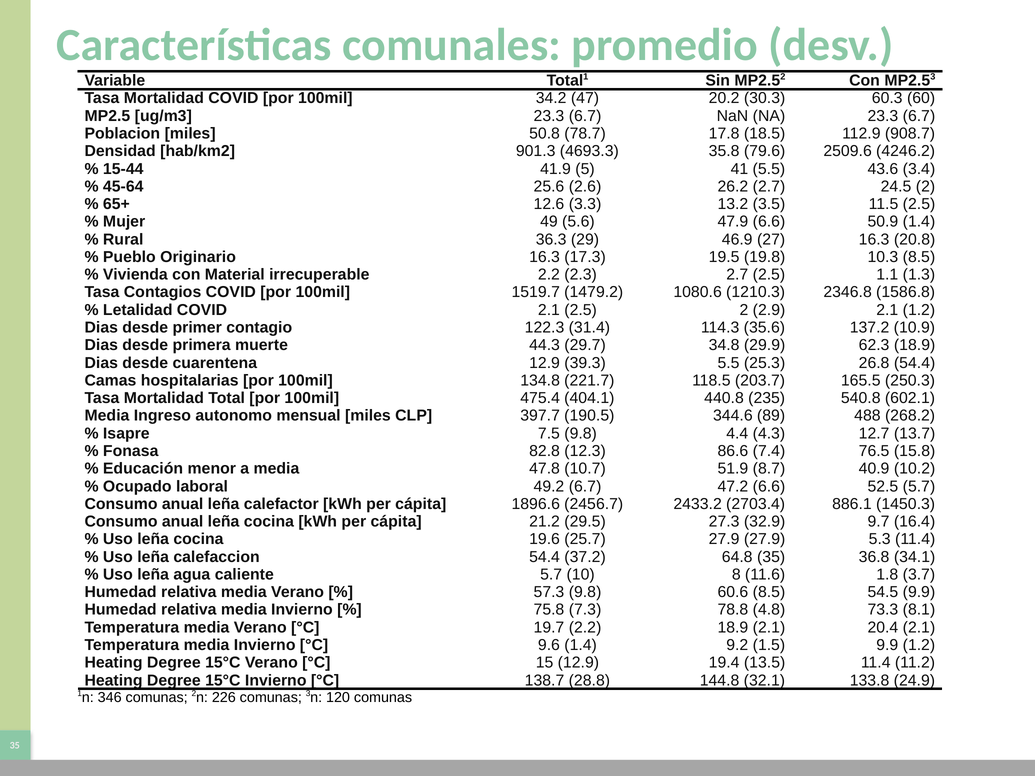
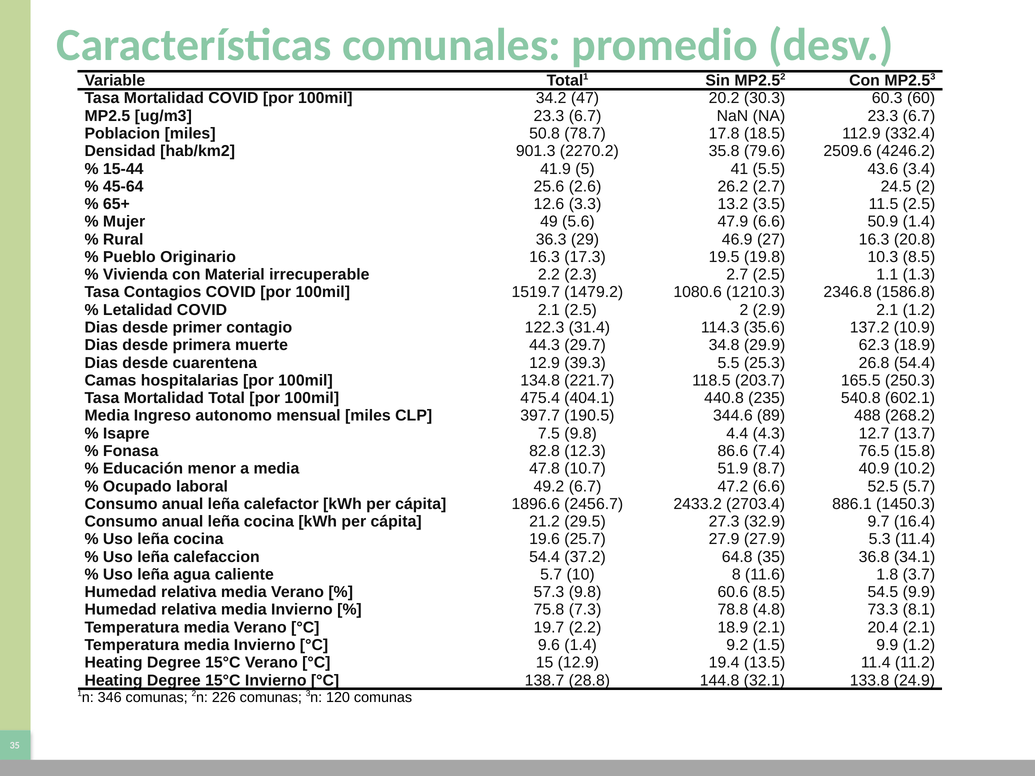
908.7: 908.7 -> 332.4 (910, 134)
4693.3: 4693.3 -> 2270.2 (589, 151)
